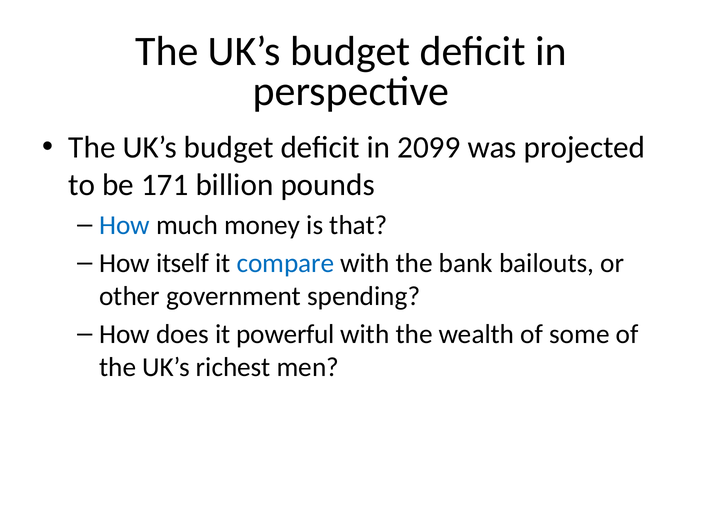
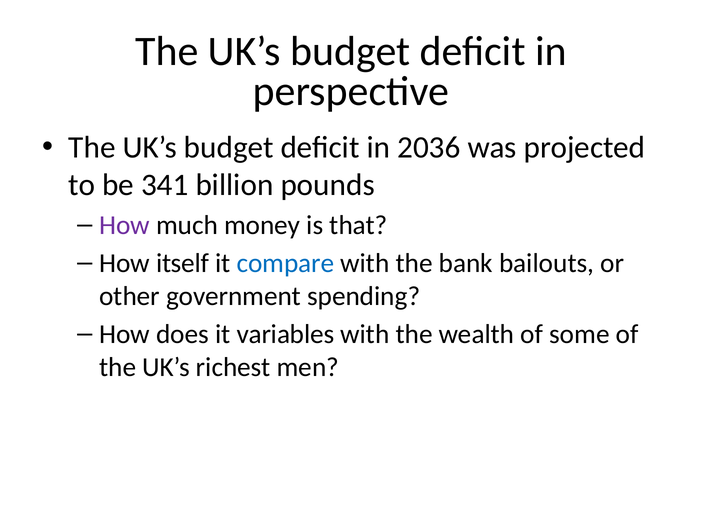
2099: 2099 -> 2036 (429, 147)
171: 171 -> 341 (165, 185)
How colour: blue -> purple (125, 225)
powerful: powerful -> variables (285, 334)
